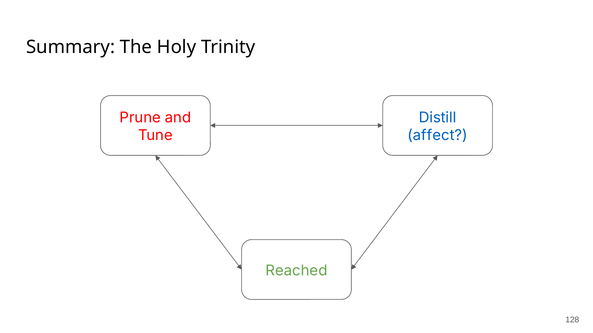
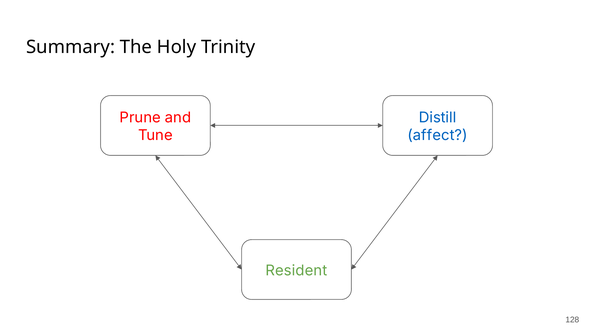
Reached: Reached -> Resident (296, 271)
